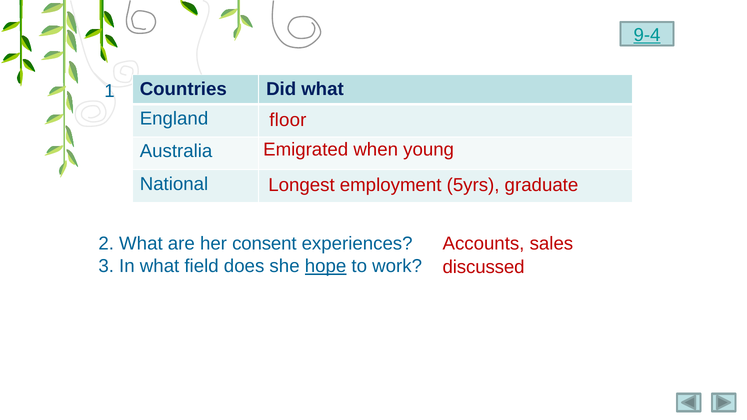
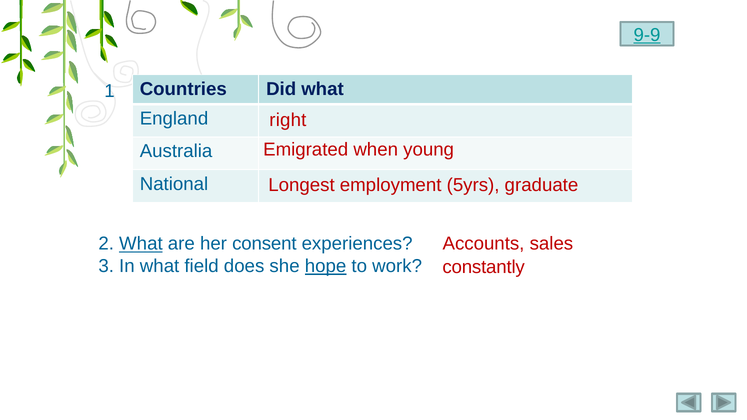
9-4: 9-4 -> 9-9 (647, 35)
floor: floor -> right (288, 120)
What underline: none -> present (141, 244)
discussed: discussed -> constantly (484, 267)
